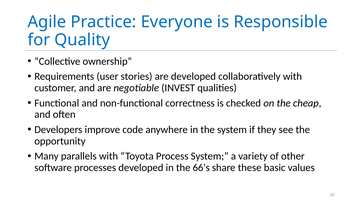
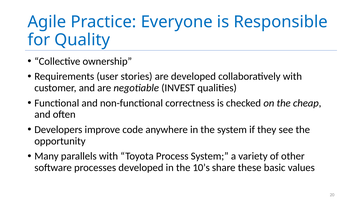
66’s: 66’s -> 10’s (201, 167)
